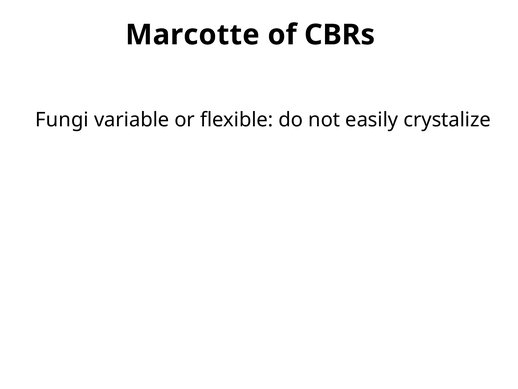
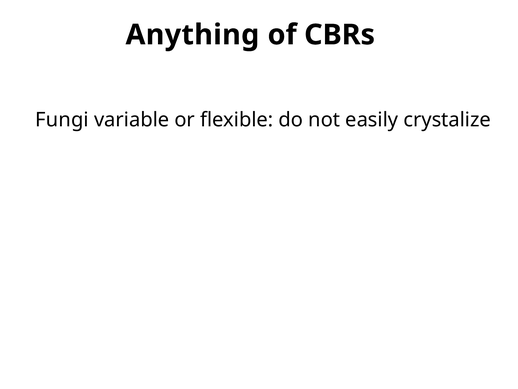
Marcotte: Marcotte -> Anything (192, 35)
